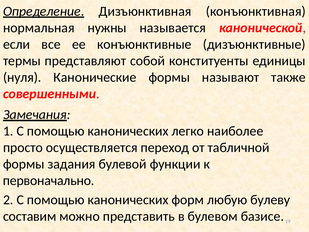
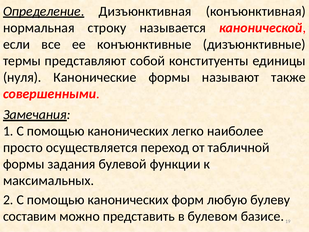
нужны: нужны -> строку (107, 28)
первоначально: первоначально -> максимальных (49, 180)
